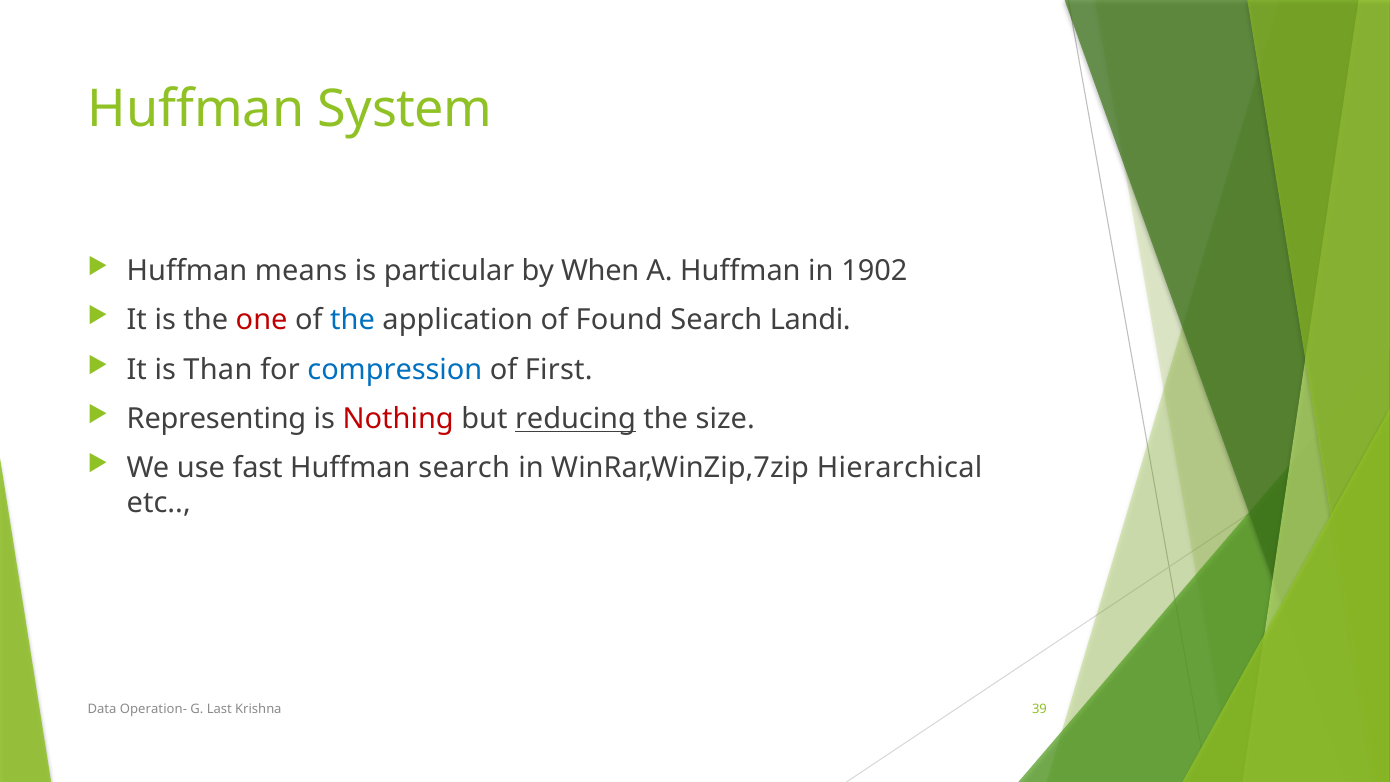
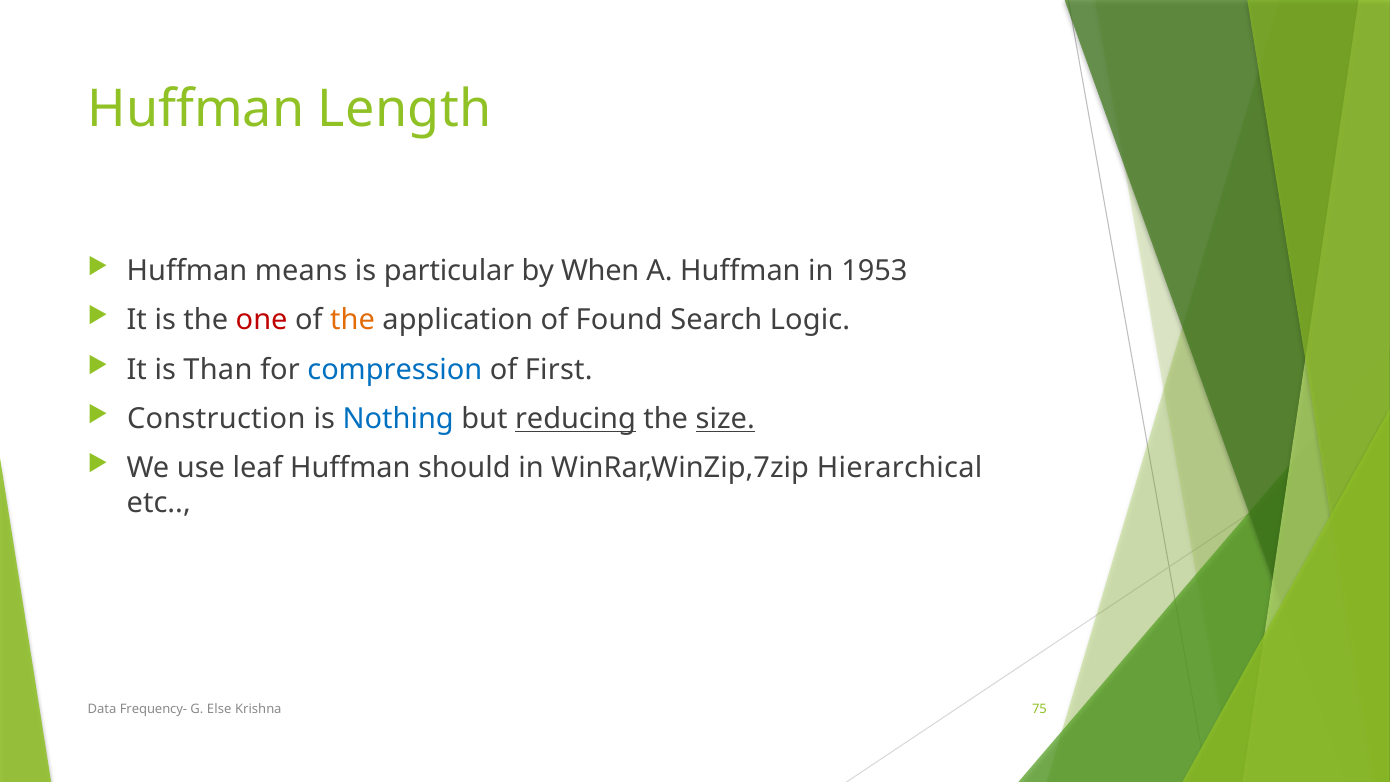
System: System -> Length (405, 110)
1902: 1902 -> 1953 (874, 271)
the colour: blue -> orange (353, 320)
Landi: Landi -> Logic (810, 320)
Representing: Representing -> Construction (216, 419)
Nothing colour: red -> blue (398, 419)
size underline: none -> present (725, 419)
fast: fast -> leaf (258, 468)
Huffman search: search -> should (464, 468)
Operation-: Operation- -> Frequency- (153, 709)
Last: Last -> Else (219, 709)
39: 39 -> 75 (1040, 709)
